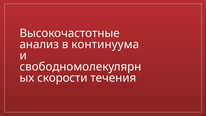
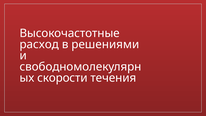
анализ: анализ -> расход (39, 44)
континуума: континуума -> решениями (105, 44)
